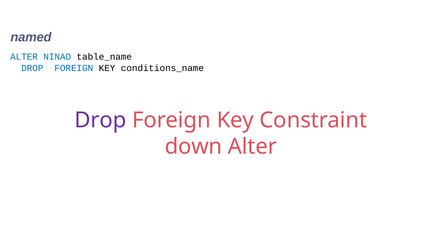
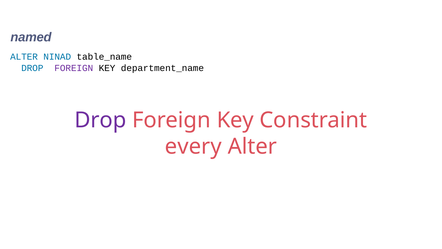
FOREIGN colour: blue -> purple (74, 68)
conditions_name: conditions_name -> department_name (162, 68)
down: down -> every (193, 146)
